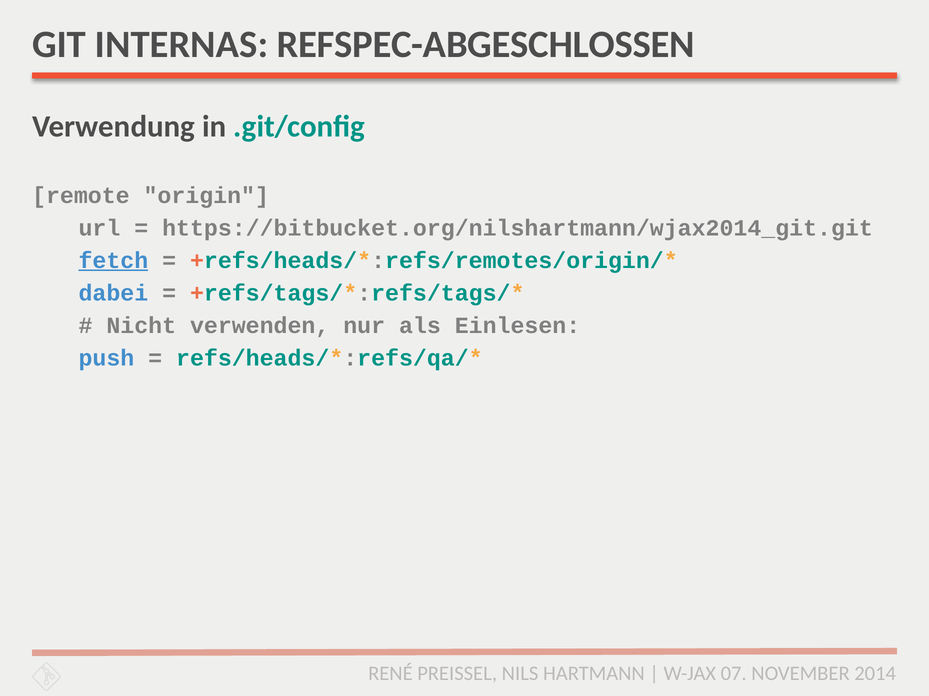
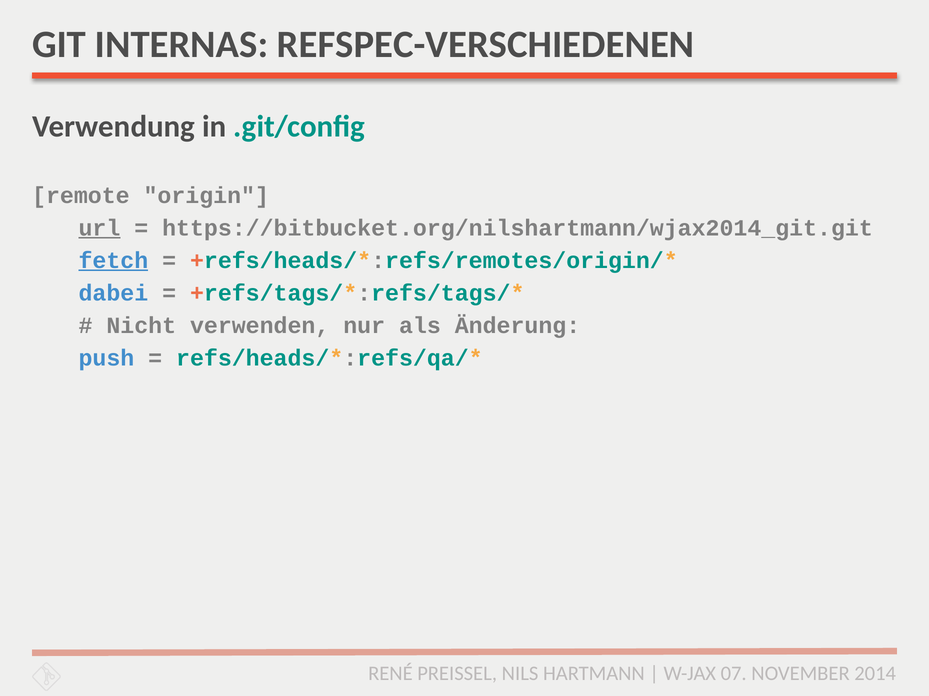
REFSPEC-ABGESCHLOSSEN: REFSPEC-ABGESCHLOSSEN -> REFSPEC-VERSCHIEDENEN (486, 45)
url underline: none -> present (99, 228)
Einlesen: Einlesen -> Änderung (517, 326)
